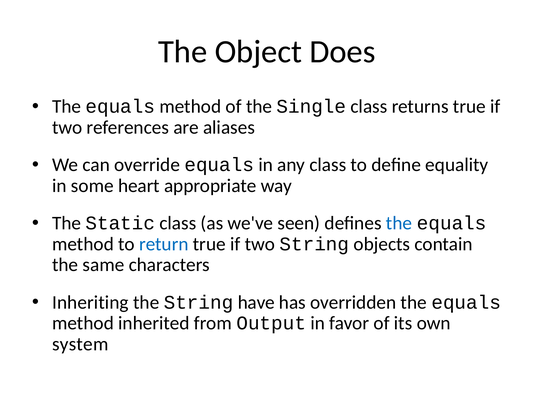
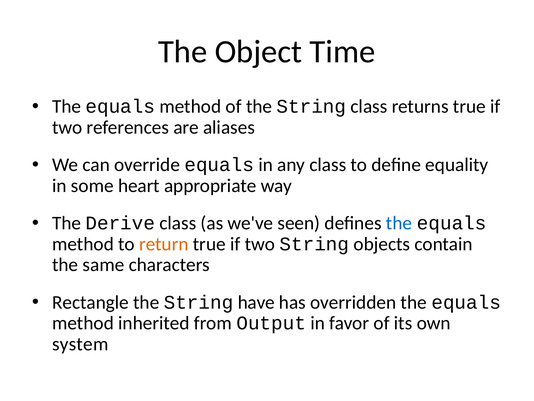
Does: Does -> Time (342, 52)
of the Single: Single -> String (311, 106)
Static: Static -> Derive (120, 223)
return colour: blue -> orange (164, 244)
Inheriting: Inheriting -> Rectangle (90, 302)
